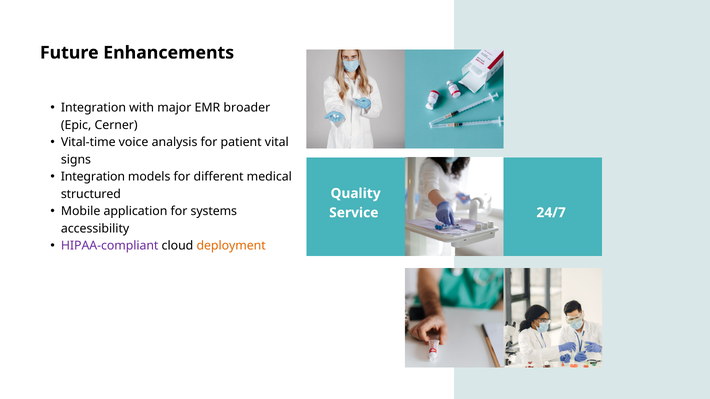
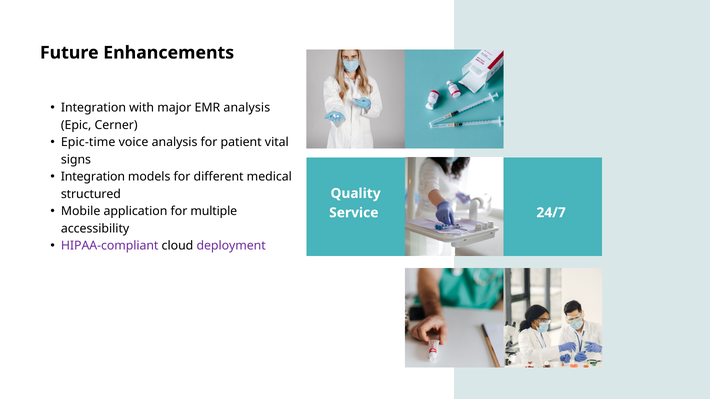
EMR broader: broader -> analysis (247, 108)
Vital-time: Vital-time -> Epic-time (88, 142)
systems: systems -> multiple (214, 211)
deployment colour: orange -> purple (231, 246)
